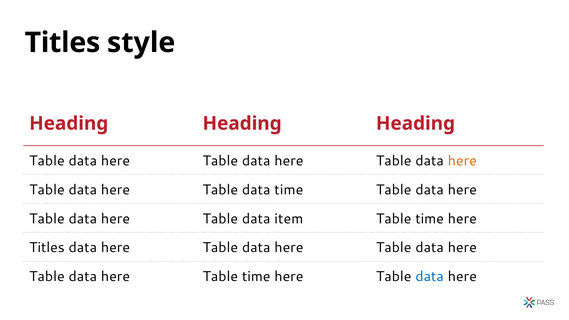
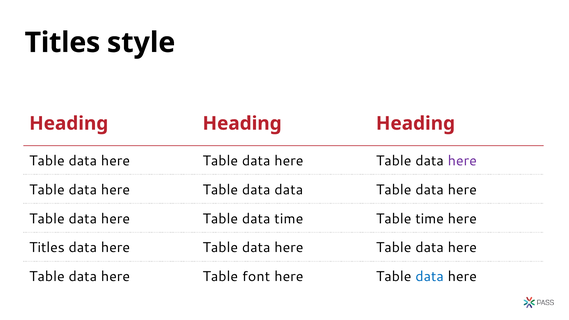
here colour: orange -> purple (462, 161)
data time: time -> data (289, 190)
data item: item -> time (289, 219)
here Table time: time -> font (256, 277)
